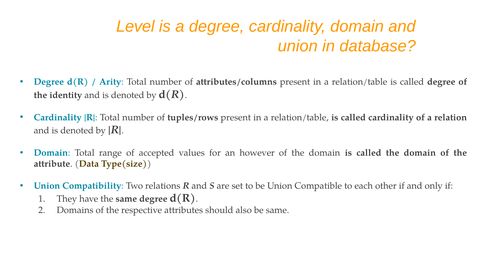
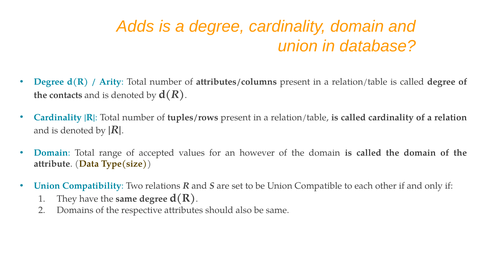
Level: Level -> Adds (135, 27)
identity: identity -> contacts (66, 95)
